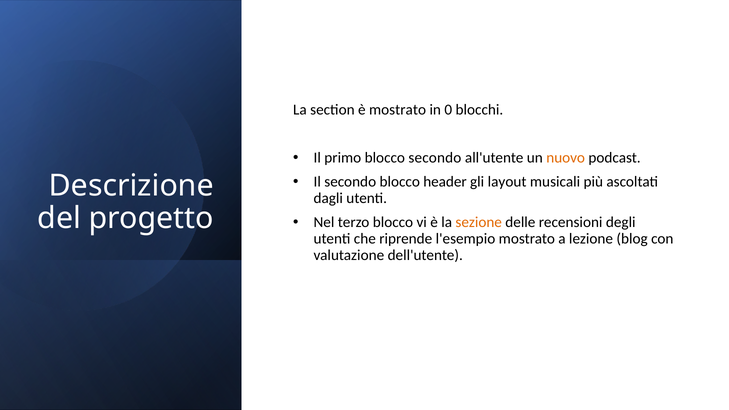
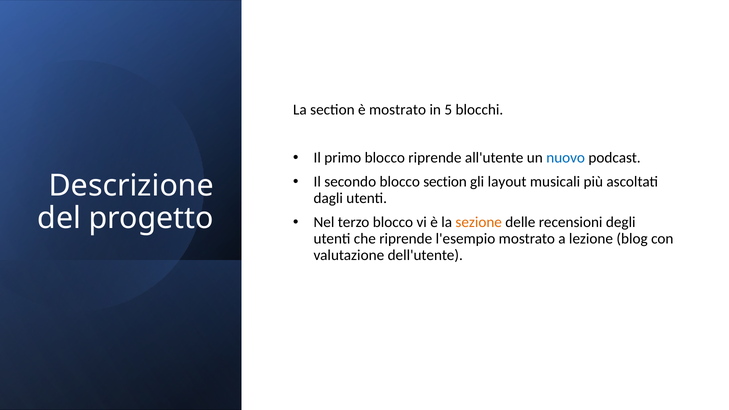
0: 0 -> 5 (448, 110)
blocco secondo: secondo -> riprende (435, 158)
nuovo colour: orange -> blue (566, 158)
blocco header: header -> section (445, 182)
